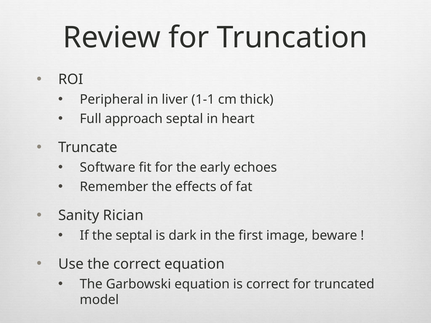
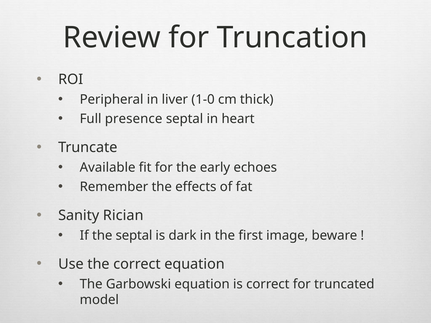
1-1: 1-1 -> 1-0 (203, 100)
approach: approach -> presence (134, 119)
Software: Software -> Available (108, 168)
